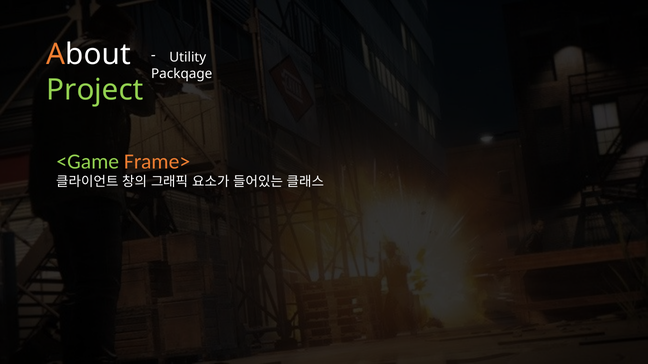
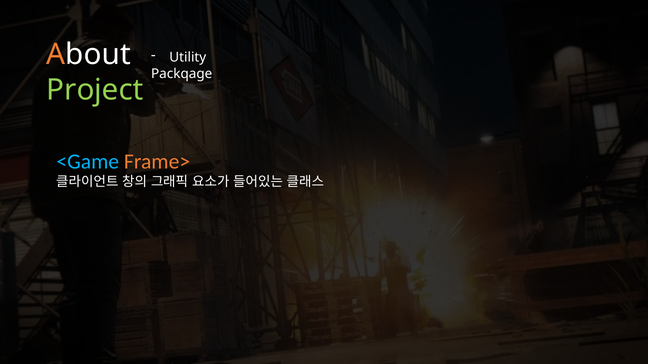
<Game colour: light green -> light blue (88, 162)
